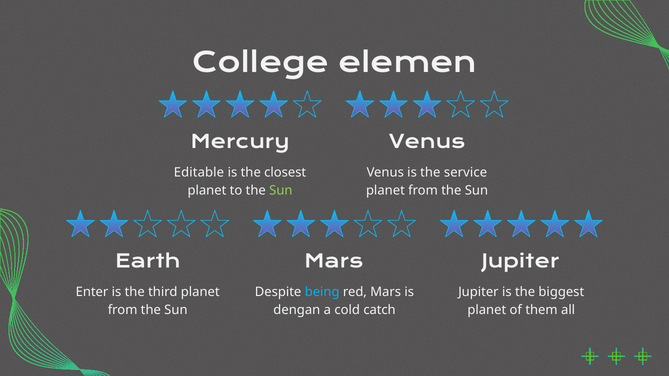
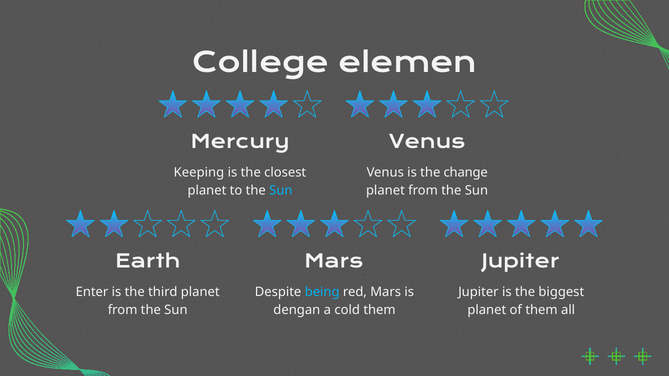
Editable: Editable -> Keeping (199, 173)
service: service -> change (466, 173)
Sun colour: light green -> light blue (281, 190)
cold catch: catch -> them (379, 310)
